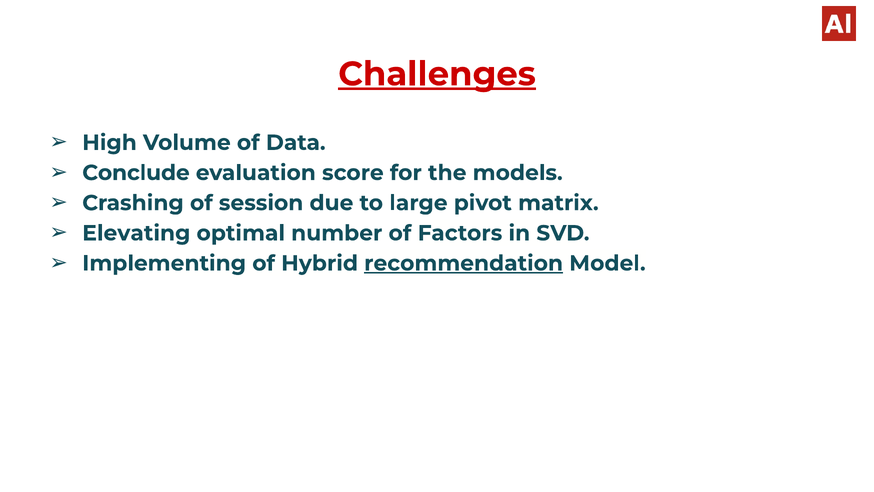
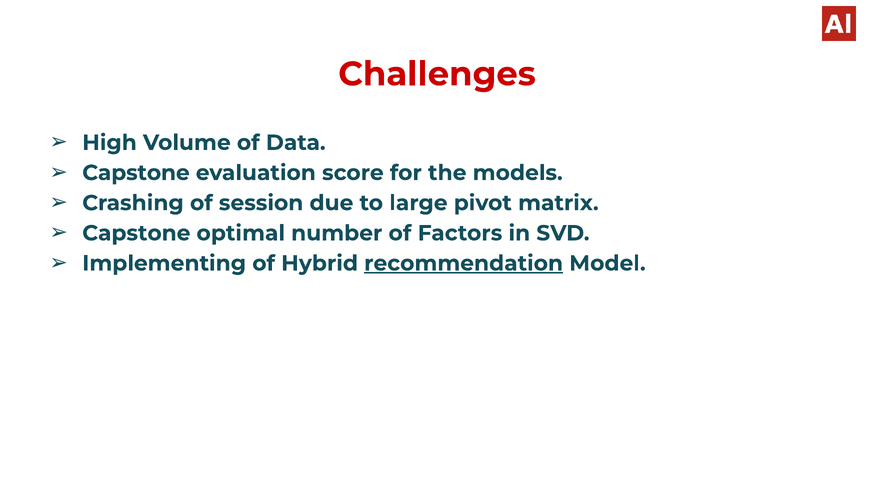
Challenges underline: present -> none (437, 74)
Conclude: Conclude -> Capstone (136, 173)
Elevating: Elevating -> Capstone (136, 233)
